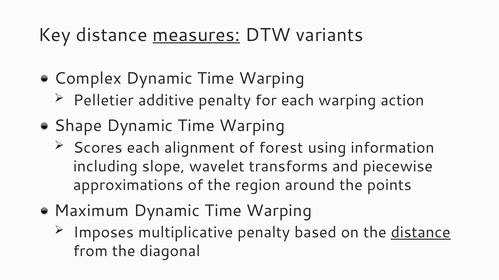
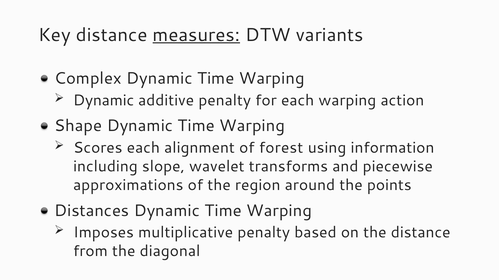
Pelletier: Pelletier -> Dynamic (104, 100)
Maximum: Maximum -> Distances (92, 211)
distance underline: present -> none (421, 233)
